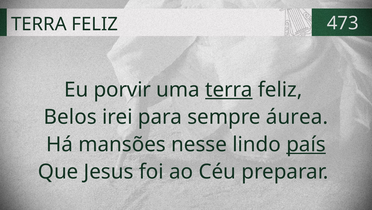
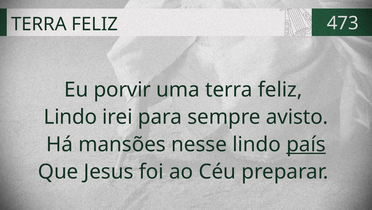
terra underline: present -> none (229, 89)
Belos: Belos -> Lindo (70, 117)
áurea: áurea -> avisto (297, 117)
